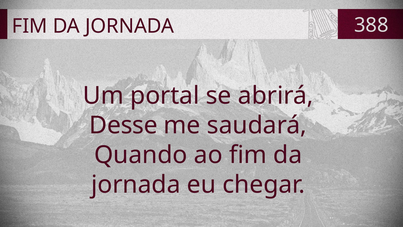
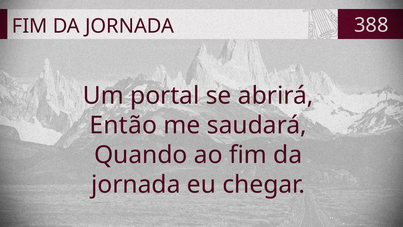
Desse: Desse -> Então (123, 125)
